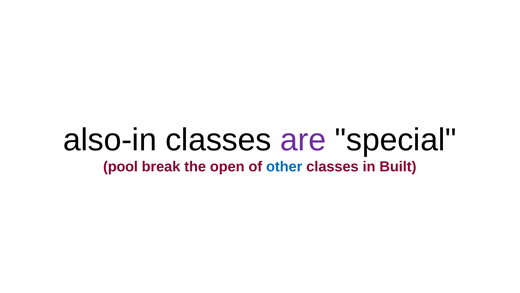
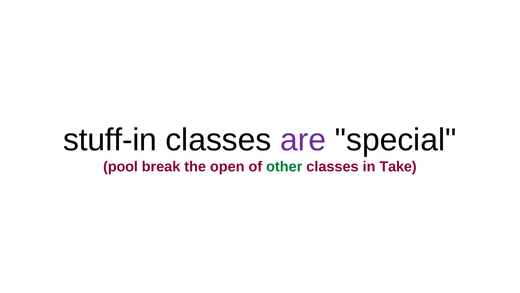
also-in: also-in -> stuff-in (110, 140)
other colour: blue -> green (284, 166)
Built: Built -> Take (398, 166)
